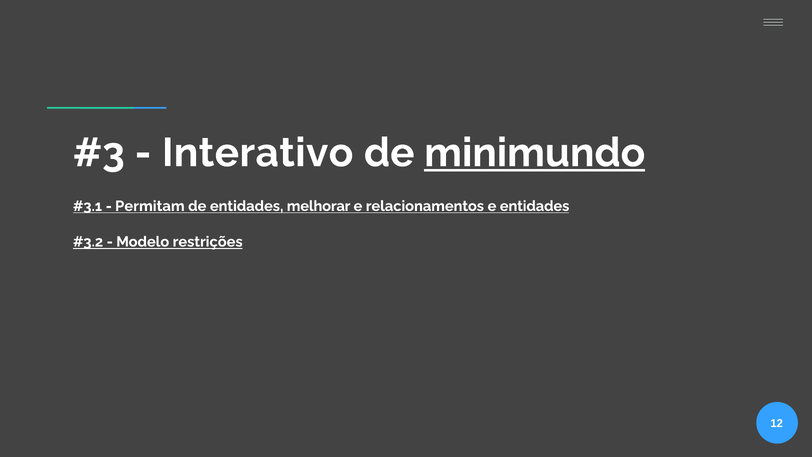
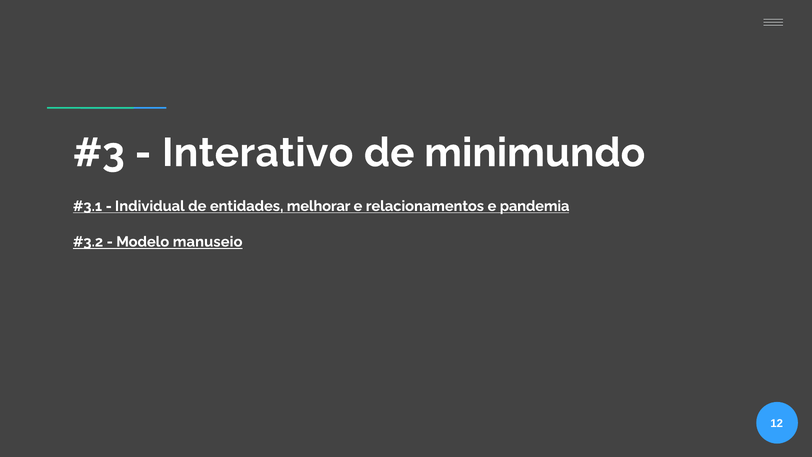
minimundo underline: present -> none (535, 153)
Permitam: Permitam -> Individual (150, 206)
e entidades: entidades -> pandemia (535, 206)
restrições: restrições -> manuseio (208, 242)
